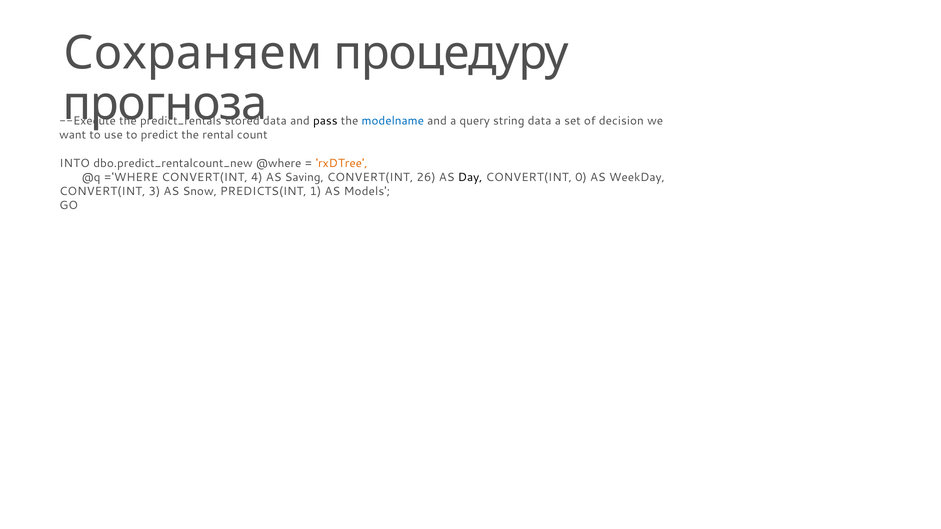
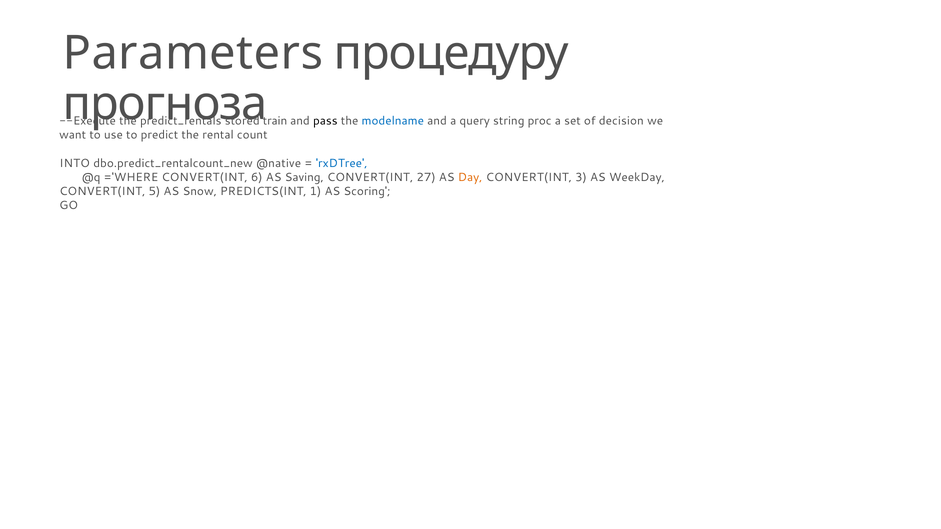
Сохраняем: Сохраняем -> Parameters (193, 53)
data: data -> train (275, 121)
string data: data -> proc (540, 121)
@where: @where -> @native (279, 163)
rxDTree colour: orange -> blue (342, 163)
4: 4 -> 6 (257, 177)
26: 26 -> 27 (426, 177)
Day colour: black -> orange (470, 177)
0: 0 -> 3 (581, 177)
3: 3 -> 5 (154, 192)
Models: Models -> Scoring (367, 192)
